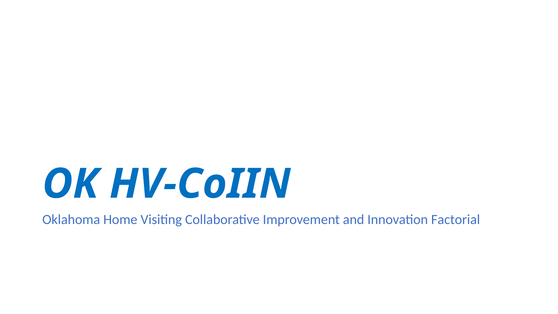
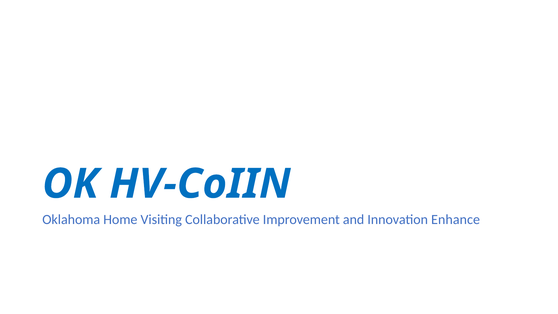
Factorial: Factorial -> Enhance (456, 220)
